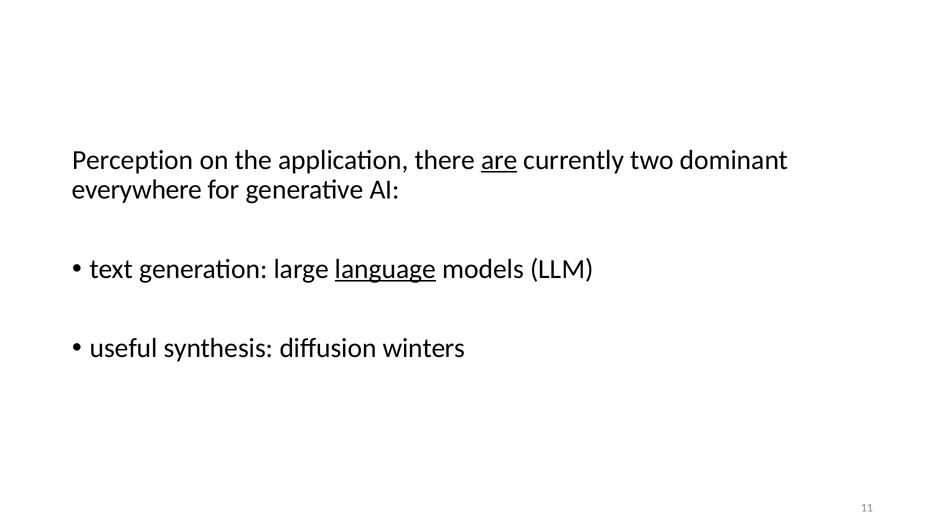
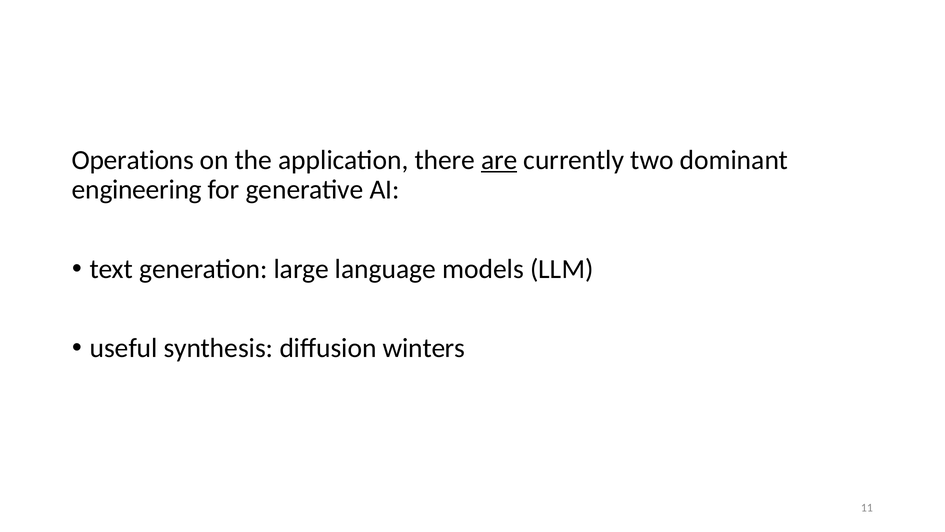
Perception: Perception -> Operations (133, 160)
everywhere: everywhere -> engineering (137, 190)
language underline: present -> none (385, 269)
